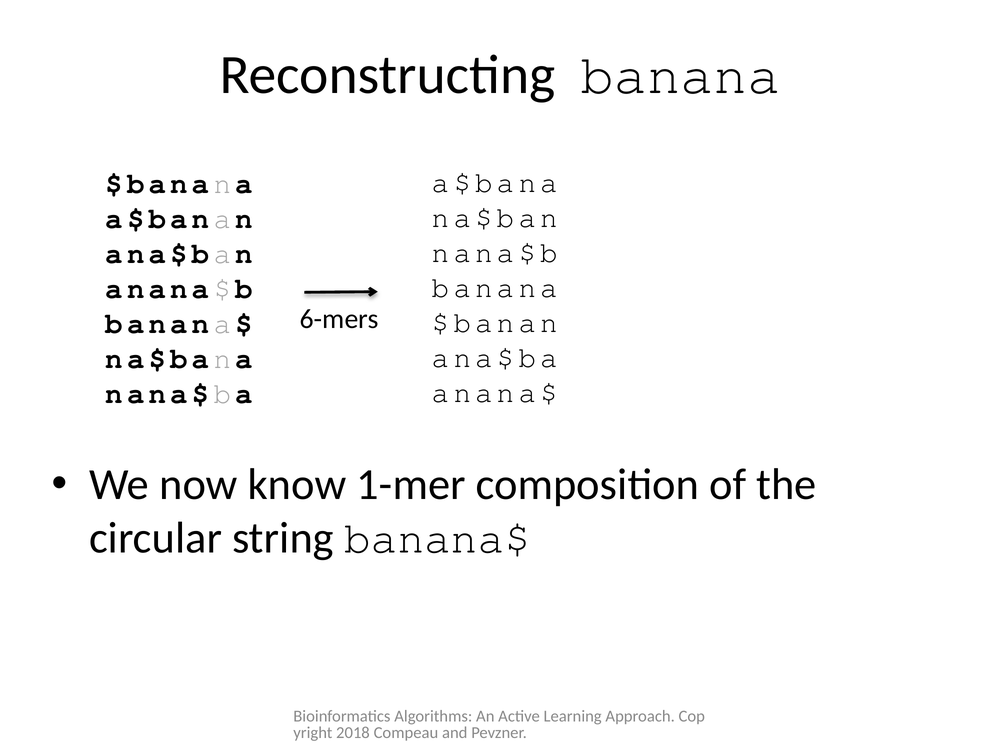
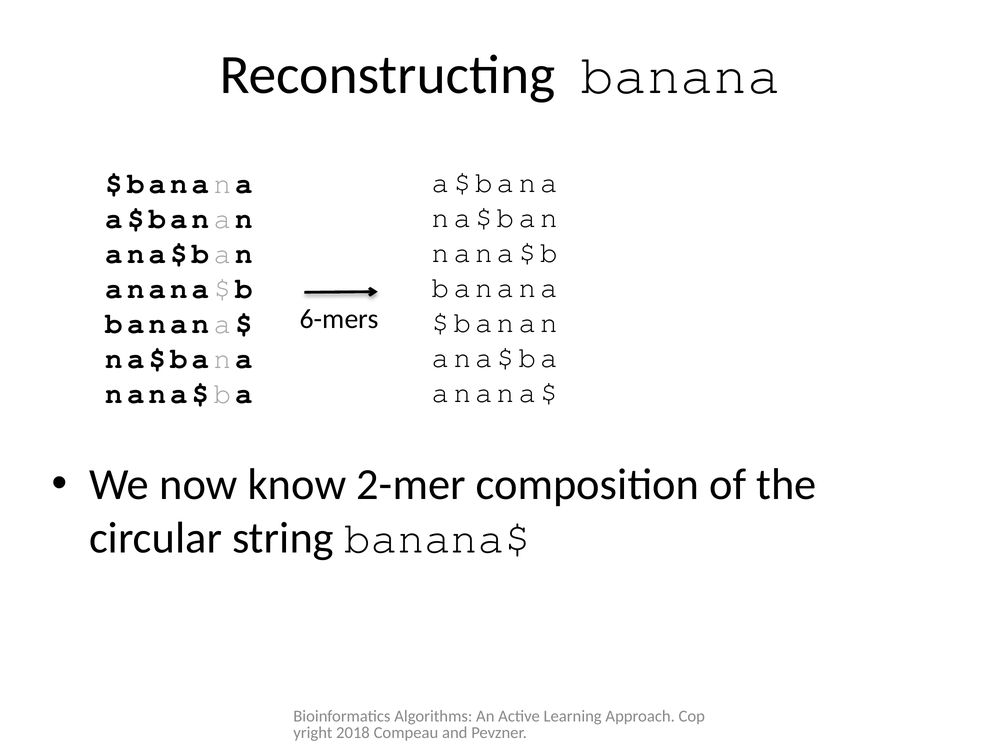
1-mer: 1-mer -> 2-mer (411, 485)
